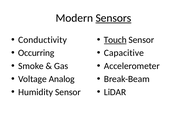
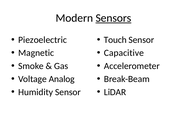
Conductivity: Conductivity -> Piezoelectric (43, 40)
Touch underline: present -> none (115, 40)
Occurring: Occurring -> Magnetic (36, 53)
